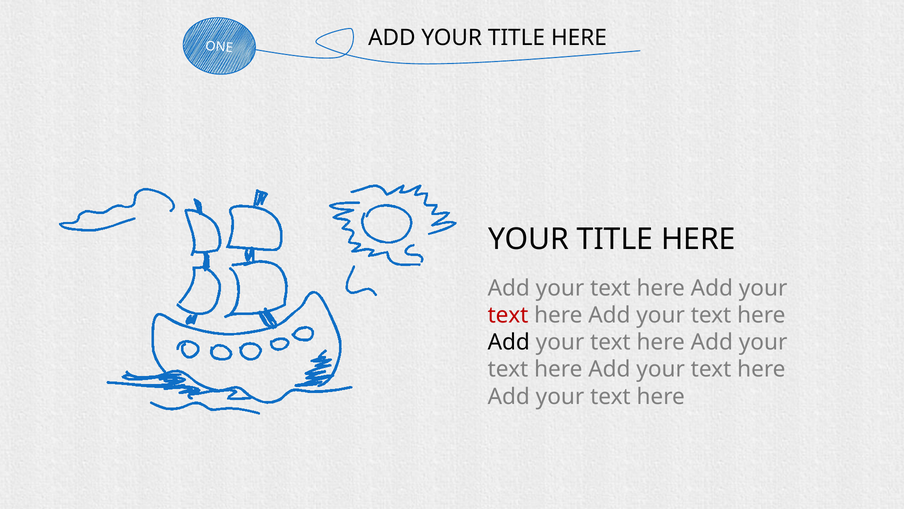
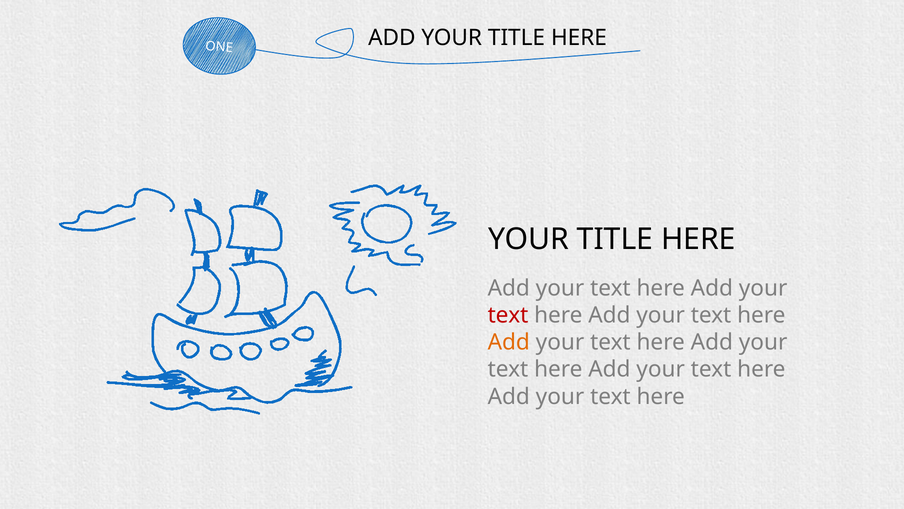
Add colour: black -> orange (509, 342)
